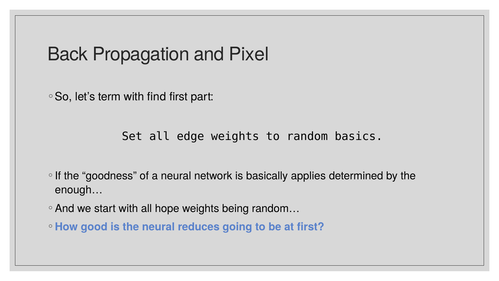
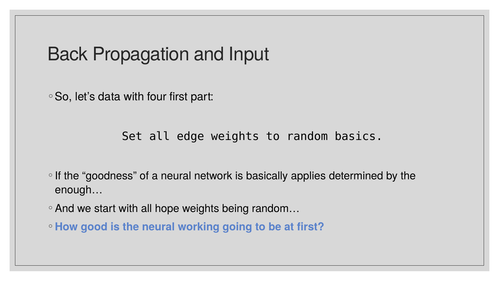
Pixel: Pixel -> Input (249, 54)
term: term -> data (109, 97)
find: find -> four (157, 97)
reduces: reduces -> working (199, 227)
